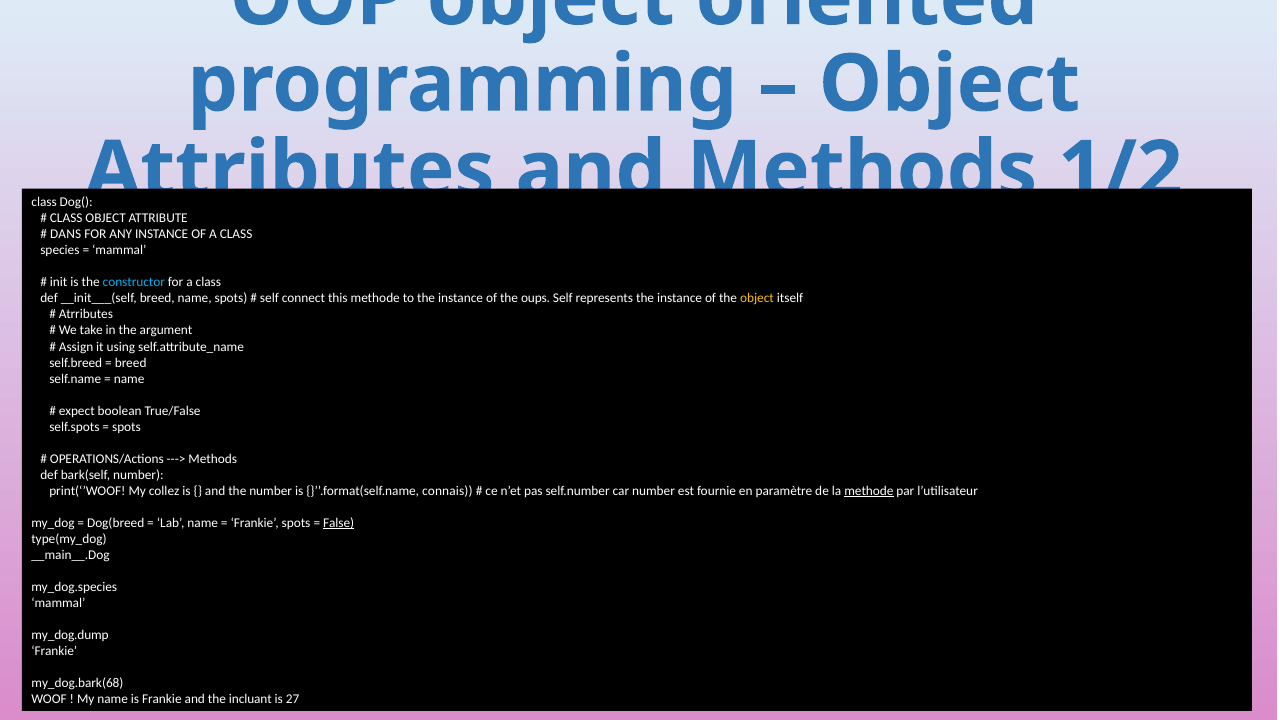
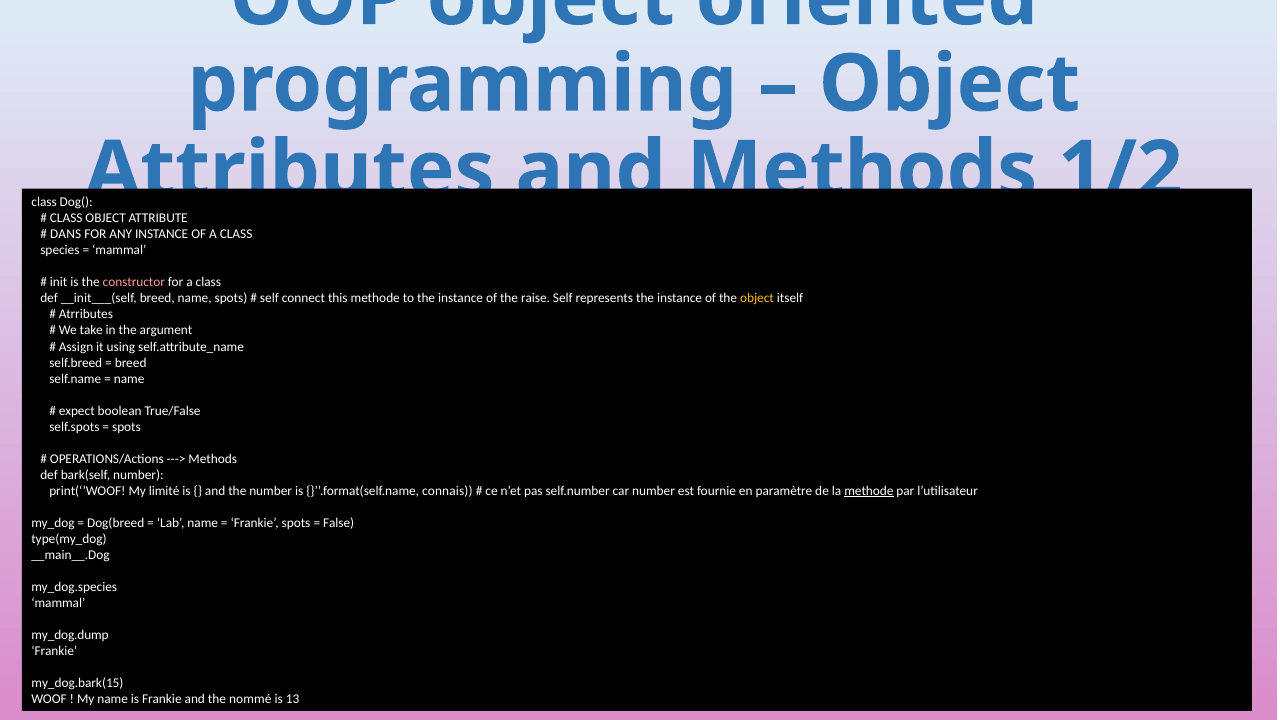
constructor colour: light blue -> pink (134, 282)
oups: oups -> raise (536, 299)
collez: collez -> limité (164, 491)
False underline: present -> none (339, 523)
my_dog.bark(68: my_dog.bark(68 -> my_dog.bark(15 (77, 683)
incluant: incluant -> nommé (250, 699)
27: 27 -> 13 (293, 699)
